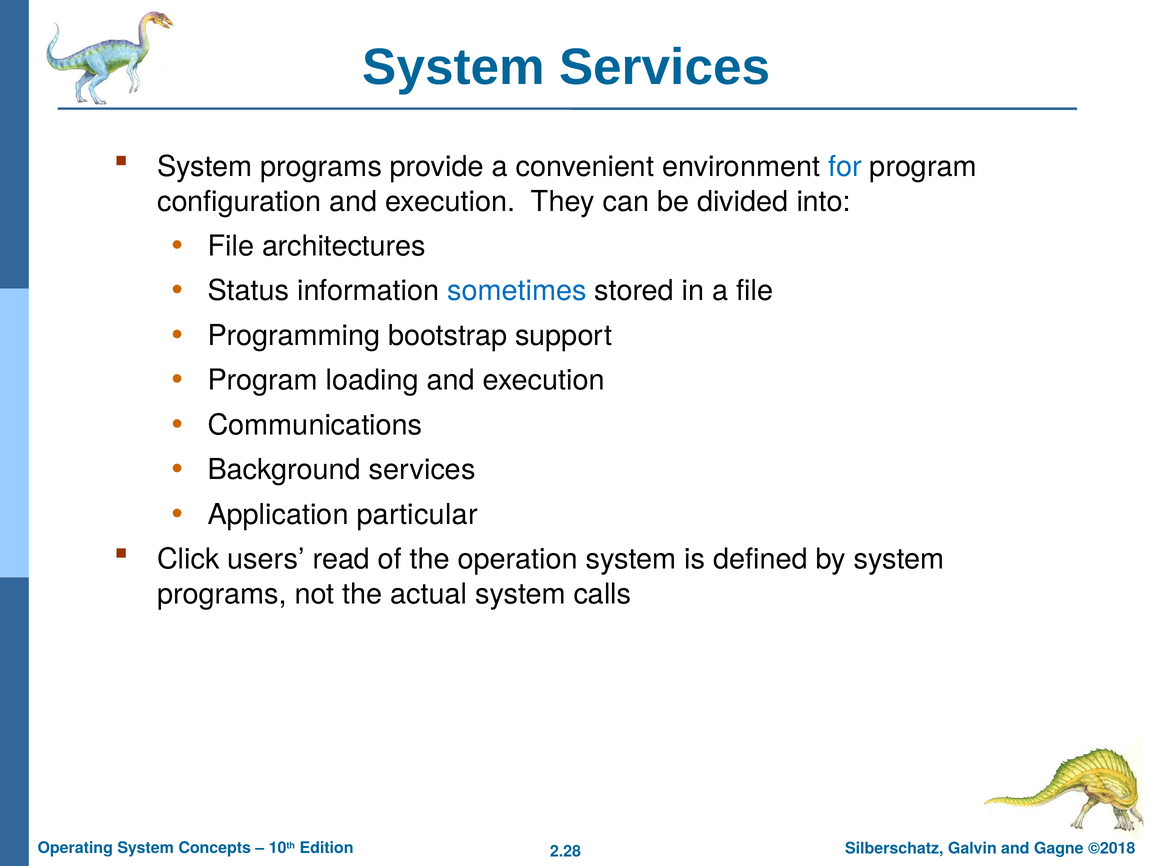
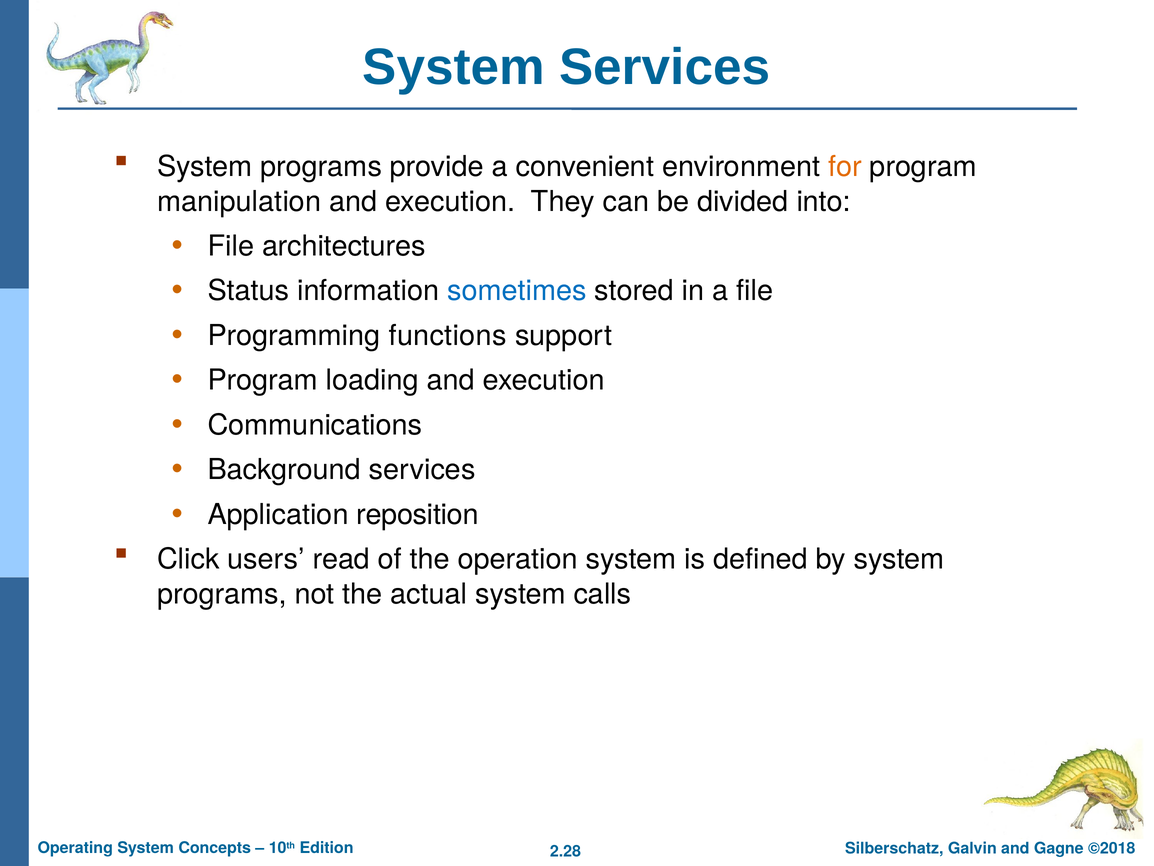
for colour: blue -> orange (845, 167)
configuration: configuration -> manipulation (239, 201)
bootstrap: bootstrap -> functions (448, 335)
particular: particular -> reposition (418, 514)
